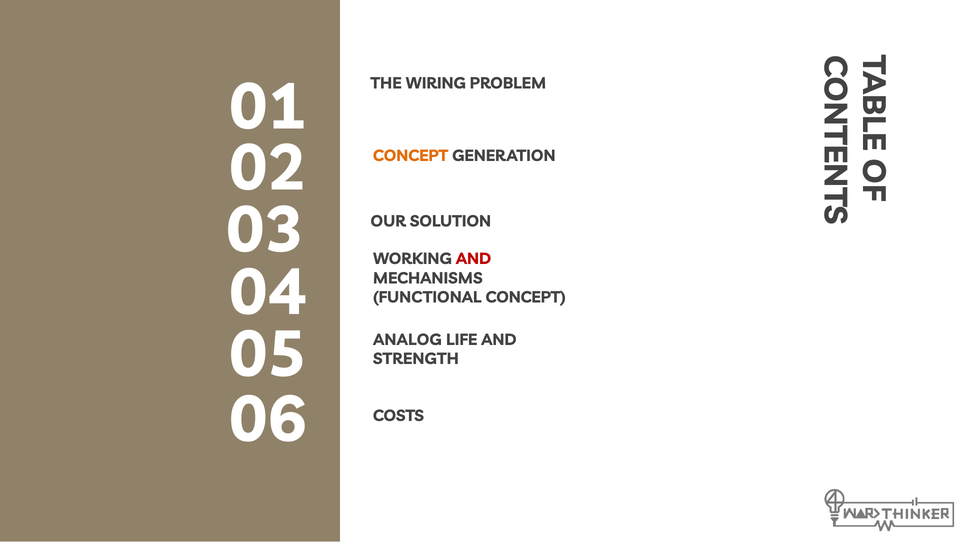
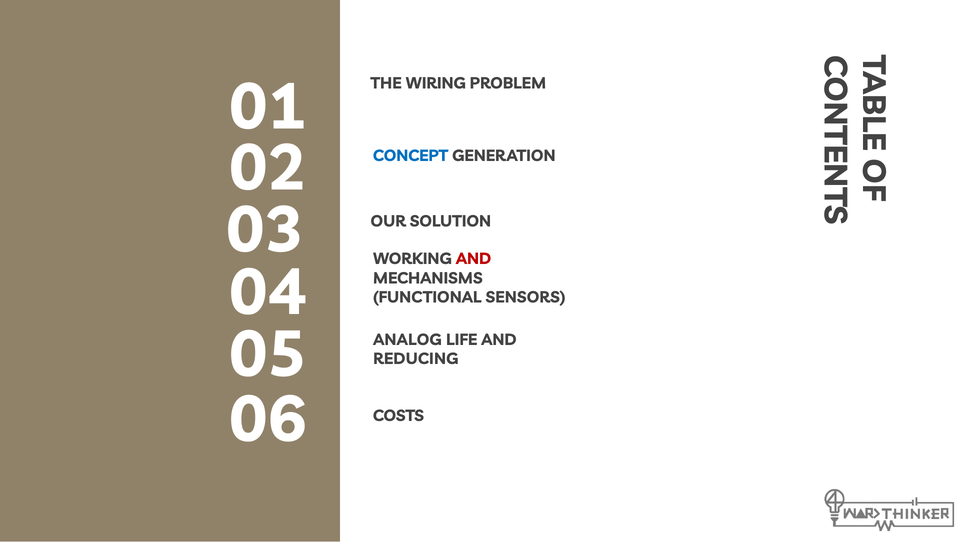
CONCEPT colour: orange -> blue (411, 156)
FUNCTIONAL CONCEPT: CONCEPT -> SENSORS (526, 298)
STRENGTH: STRENGTH -> REDUCING (416, 359)
